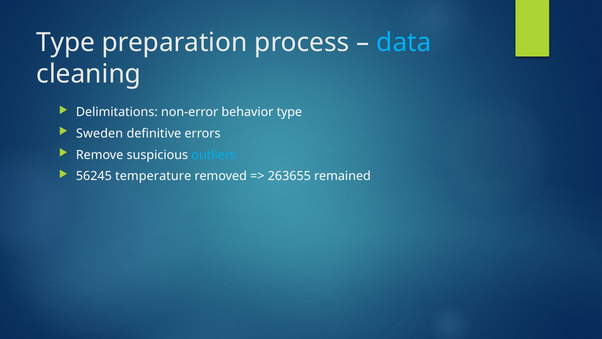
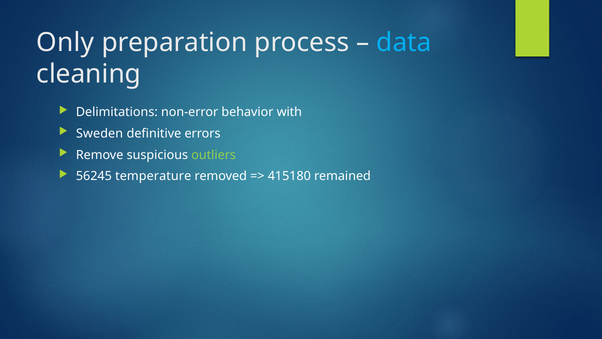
Type: Type -> Only (65, 42)
behavior type: type -> with (289, 112)
outliers colour: light blue -> light green (214, 155)
263655: 263655 -> 415180 (289, 176)
